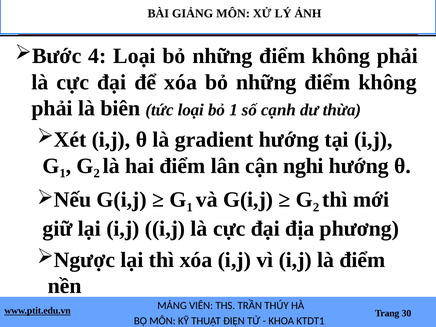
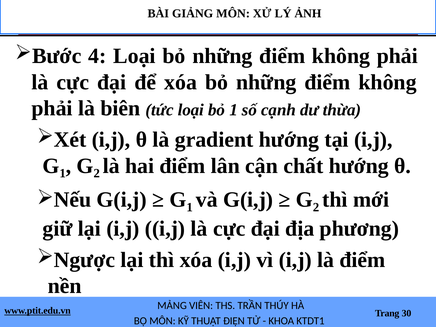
nghi: nghi -> chất (303, 166)
